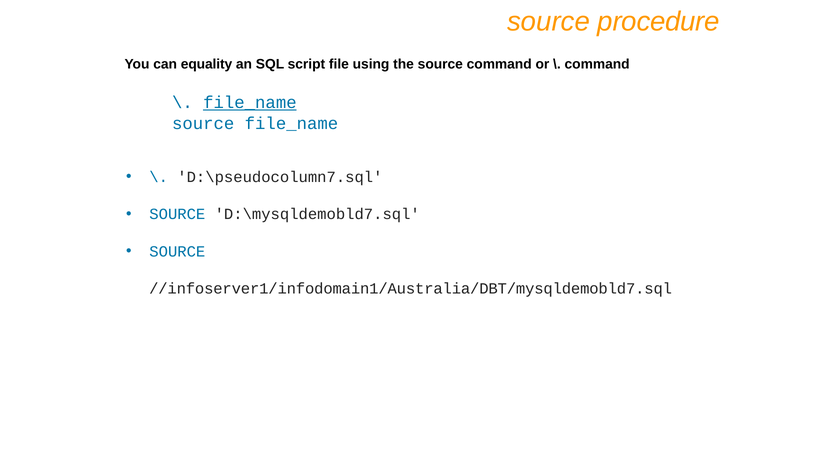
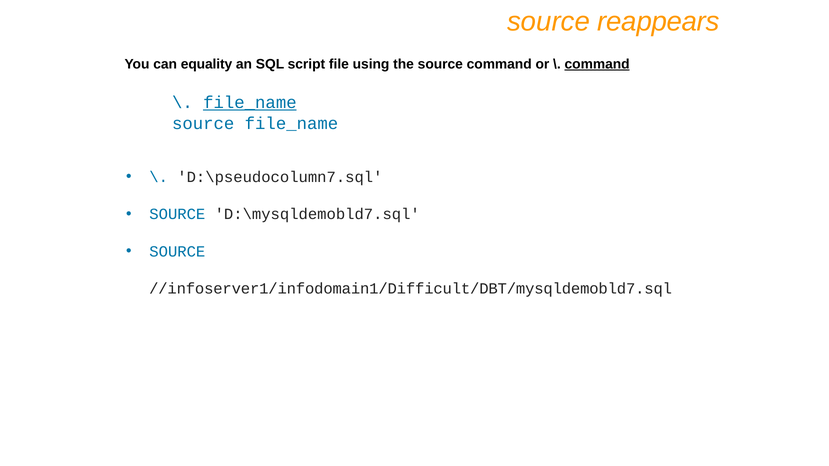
procedure: procedure -> reappears (659, 22)
command underline: none -> present (597, 64)
//infoserver1/infodomain1/Australia/DBT/mysqldemobld7.sql: //infoserver1/infodomain1/Australia/DBT/mysqldemobld7.sql -> //infoserver1/infodomain1/Difficult/DBT/mysqldemobld7.sql (411, 289)
